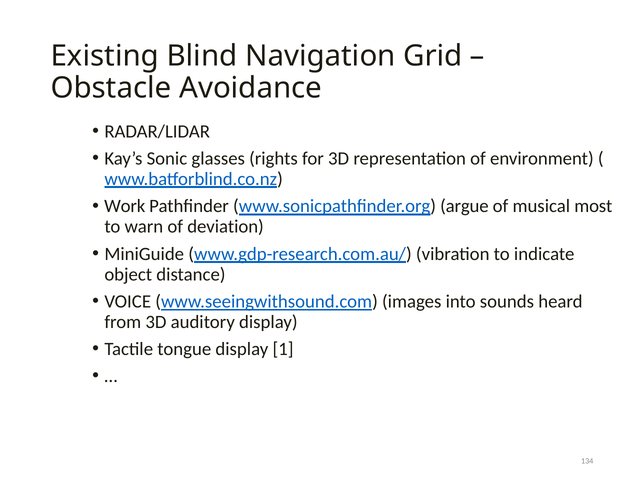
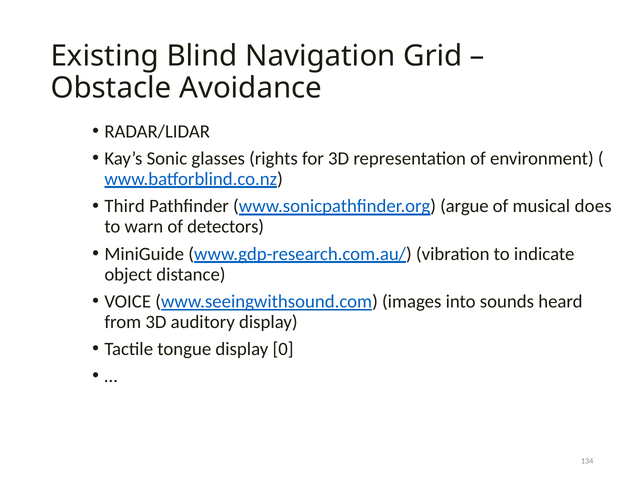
Work: Work -> Third (125, 206)
most: most -> does (593, 206)
deviation: deviation -> detectors (226, 227)
1: 1 -> 0 (283, 349)
